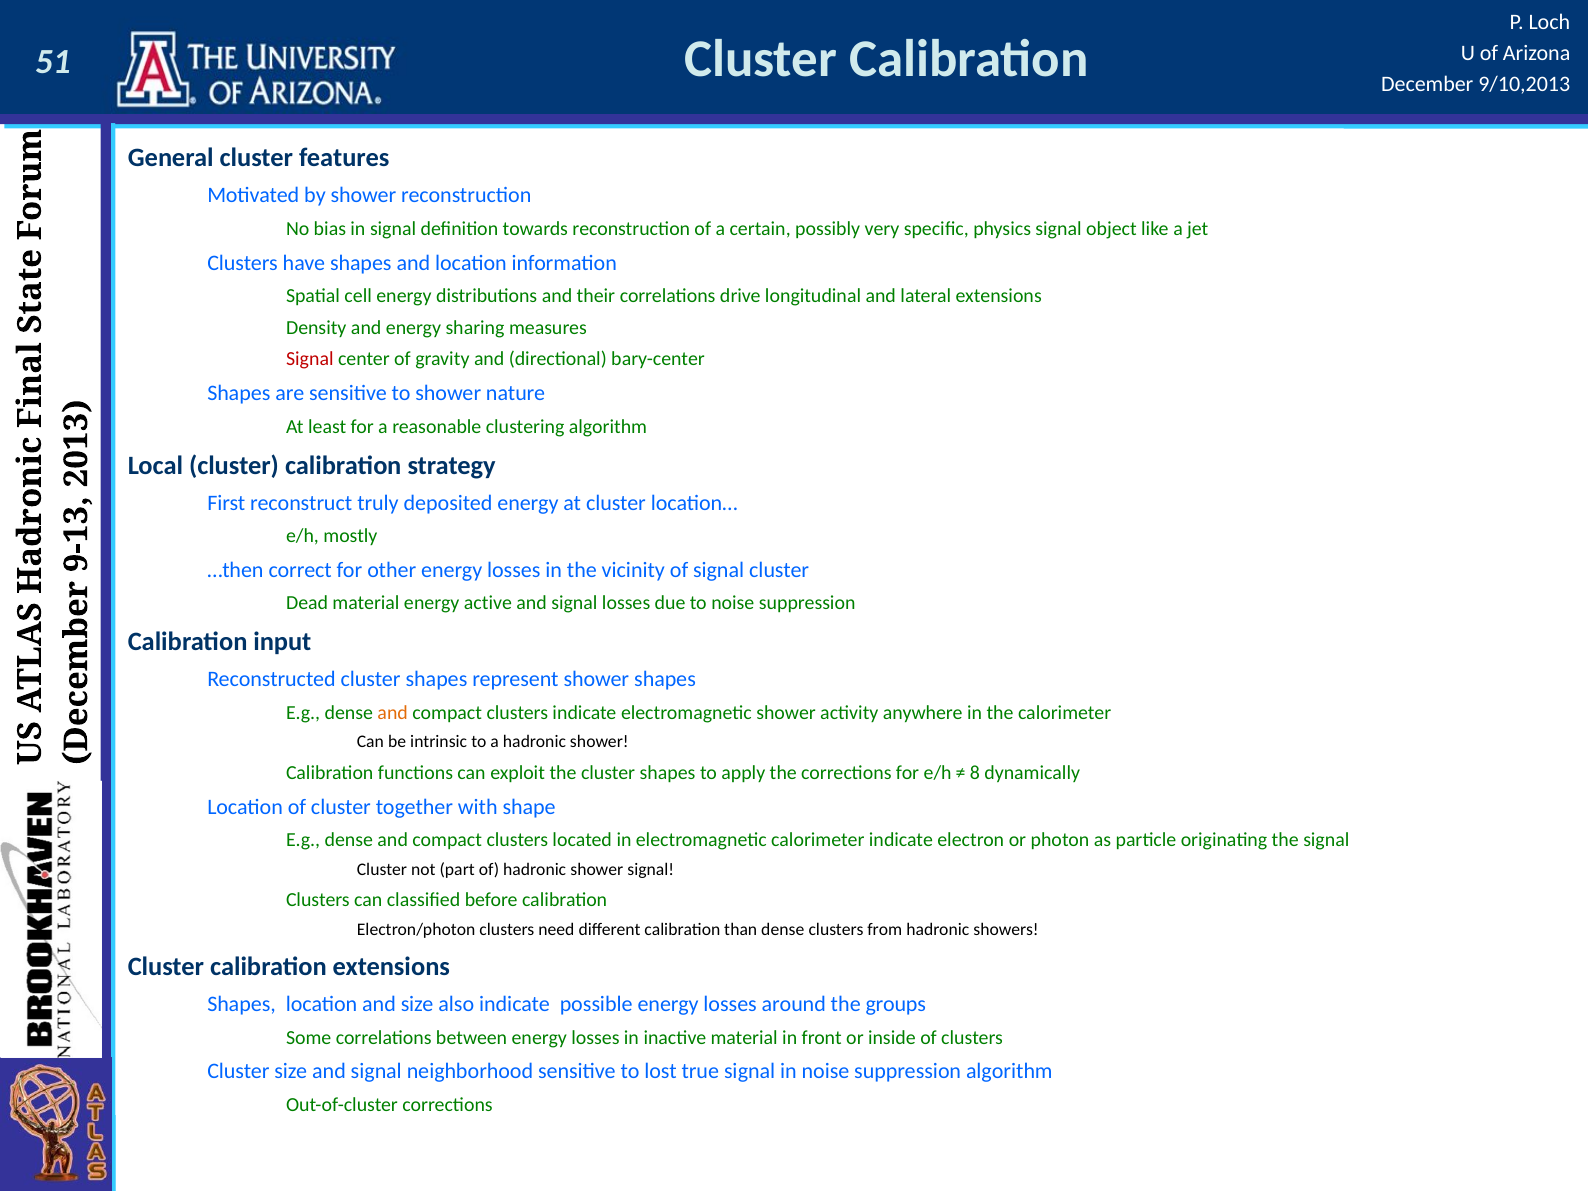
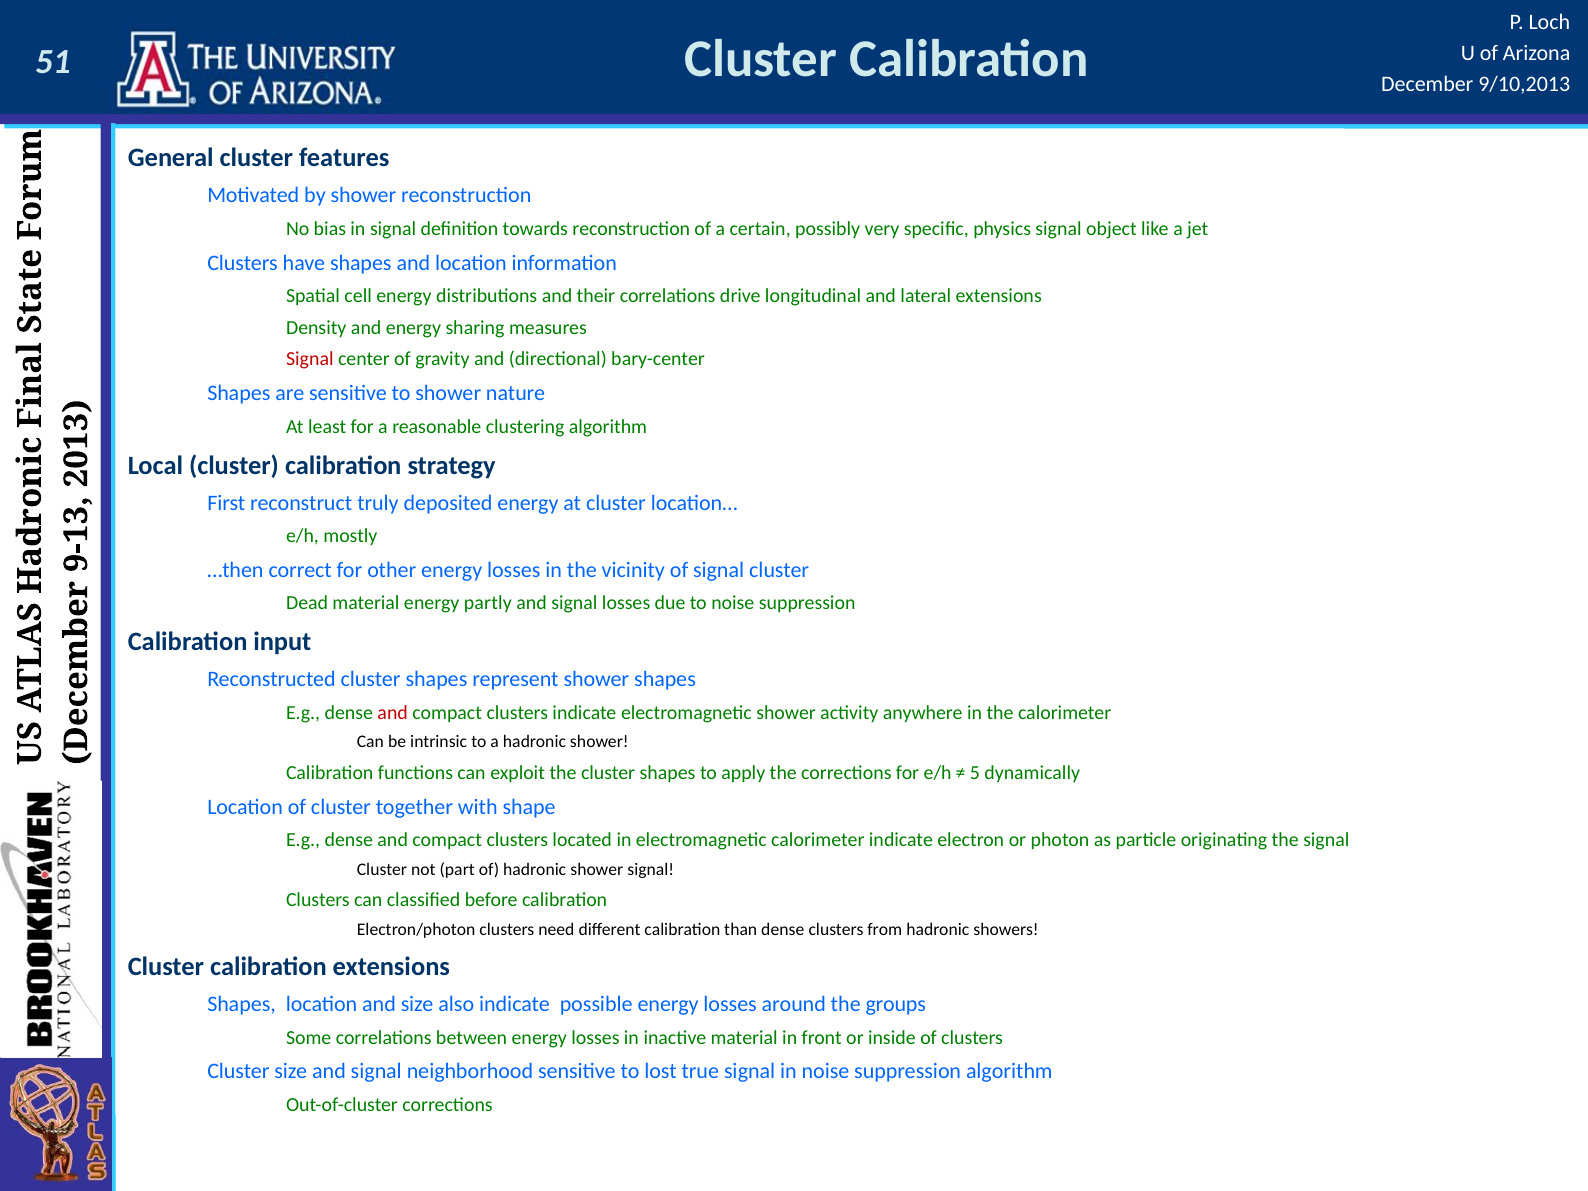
active: active -> partly (488, 603)
and colour: orange -> red (393, 713)
8: 8 -> 5 (975, 773)
